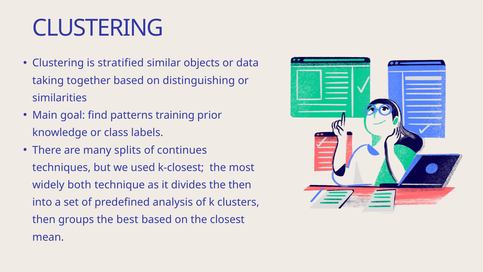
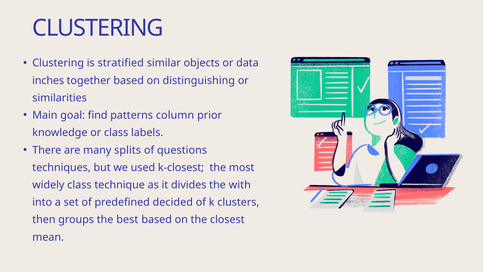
taking: taking -> inches (48, 80)
training: training -> column (175, 115)
continues: continues -> questions (182, 150)
widely both: both -> class (79, 185)
the then: then -> with (240, 185)
analysis: analysis -> decided (173, 202)
